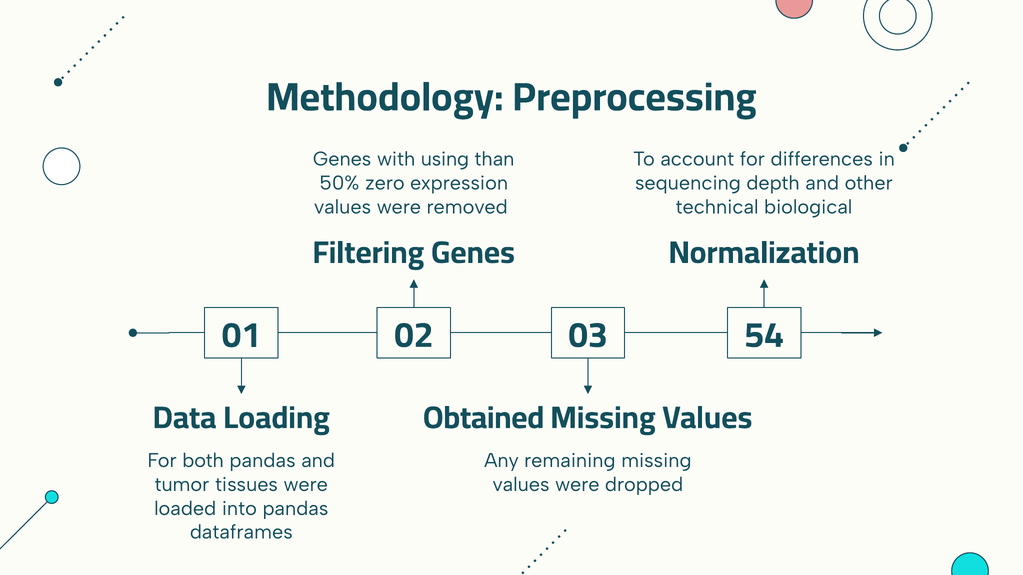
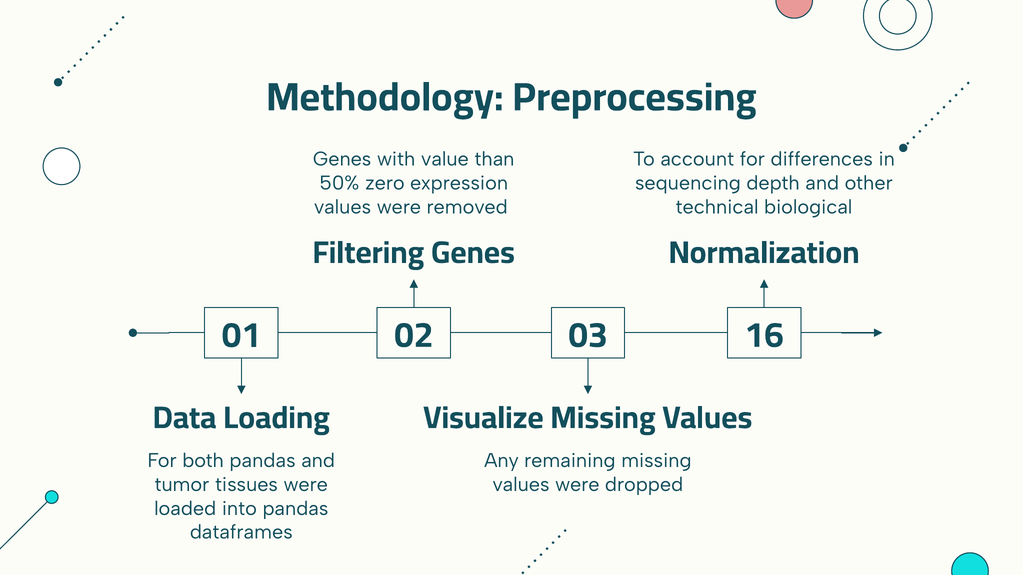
using: using -> value (445, 159)
54: 54 -> 16 (764, 335)
Obtained: Obtained -> Visualize (483, 418)
